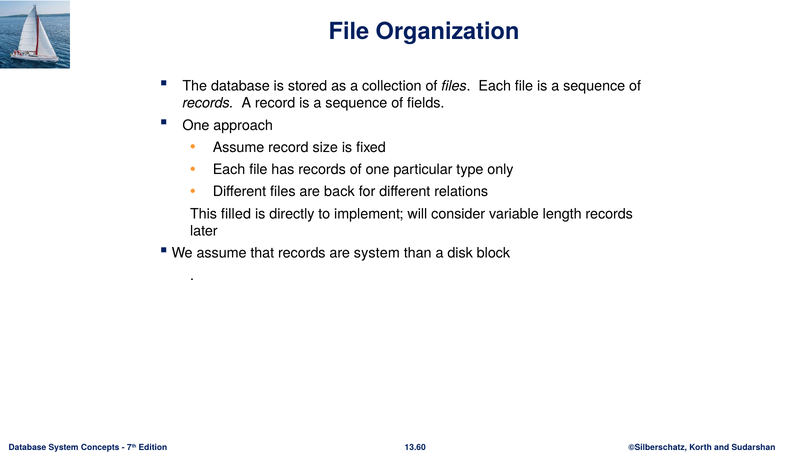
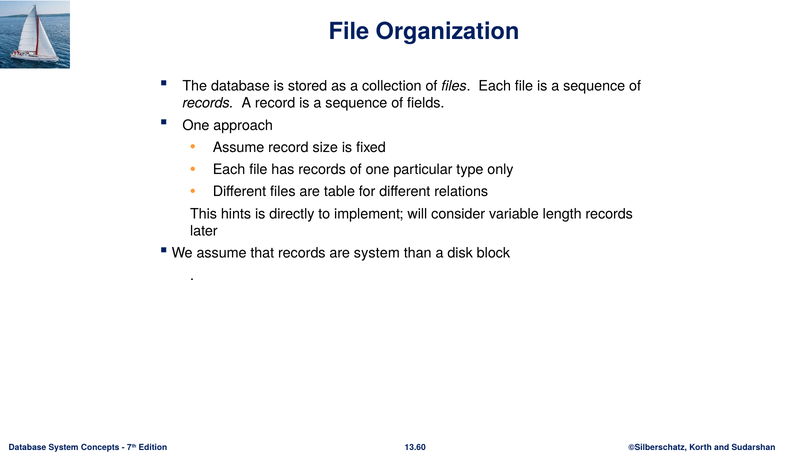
back: back -> table (339, 192)
filled: filled -> hints (236, 214)
